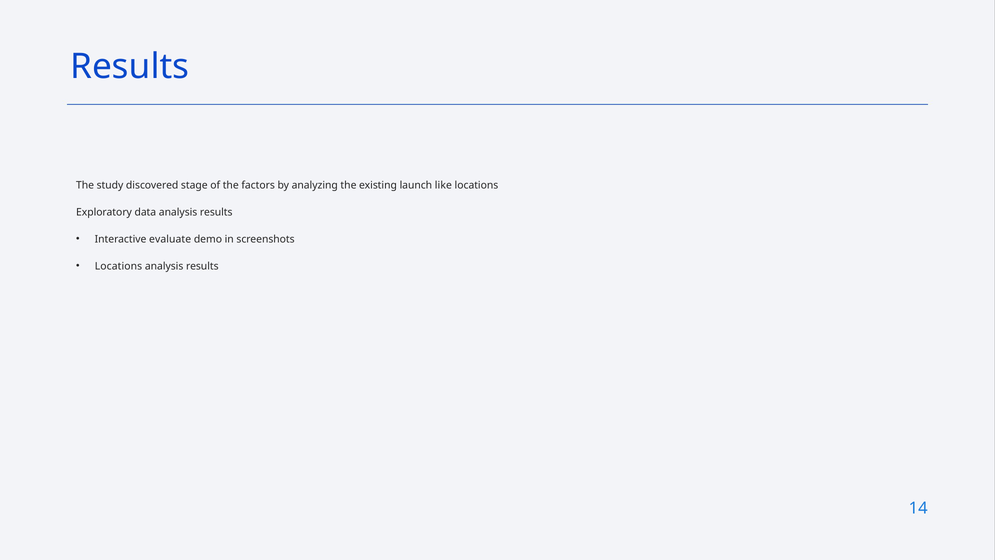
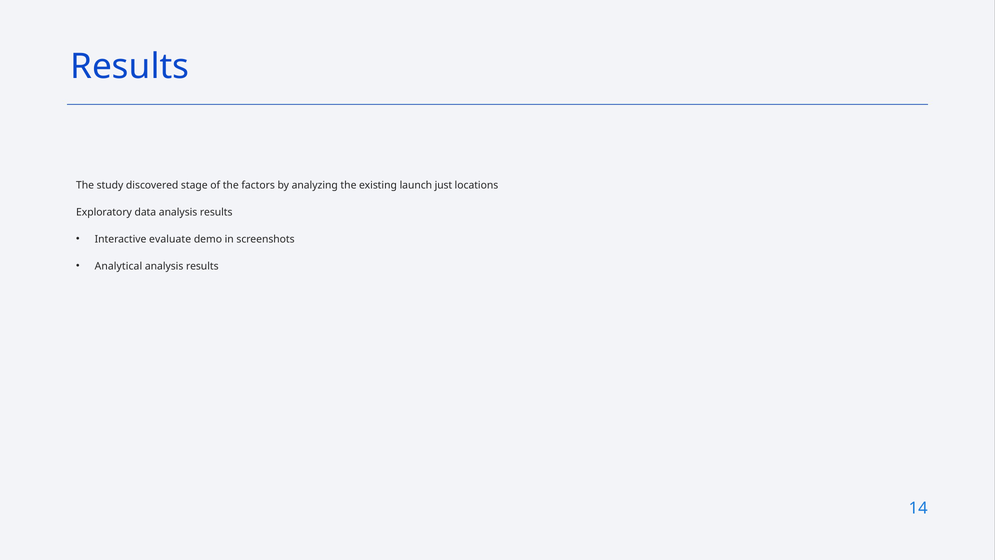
like: like -> just (443, 185)
Locations: Locations -> Analytical (118, 266)
